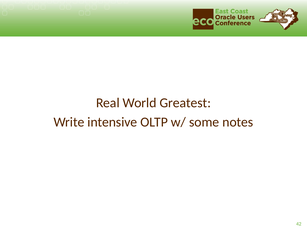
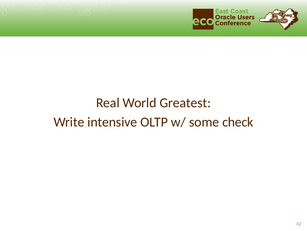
notes: notes -> check (238, 122)
